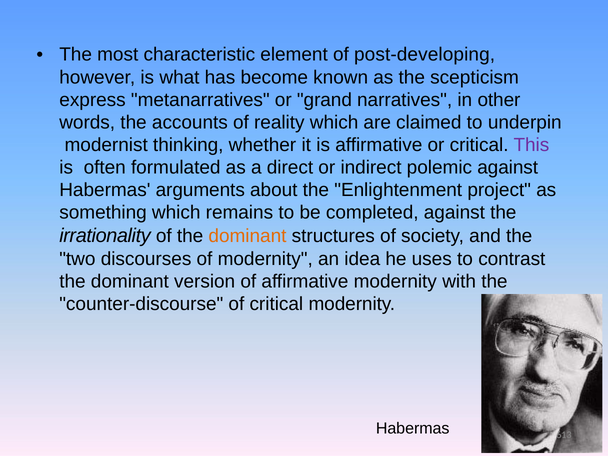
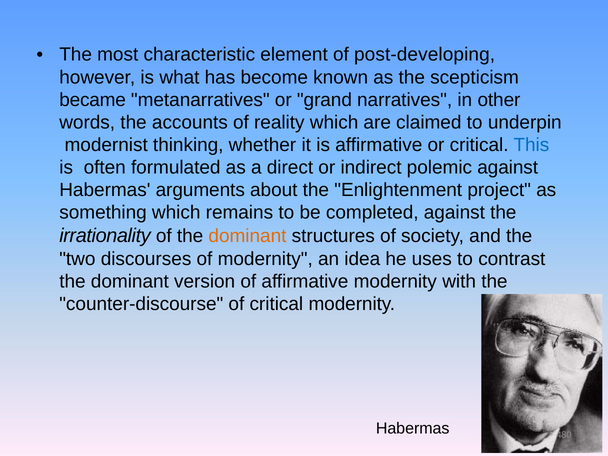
express: express -> became (93, 100)
This colour: purple -> blue (531, 145)
613: 613 -> 480 (564, 435)
